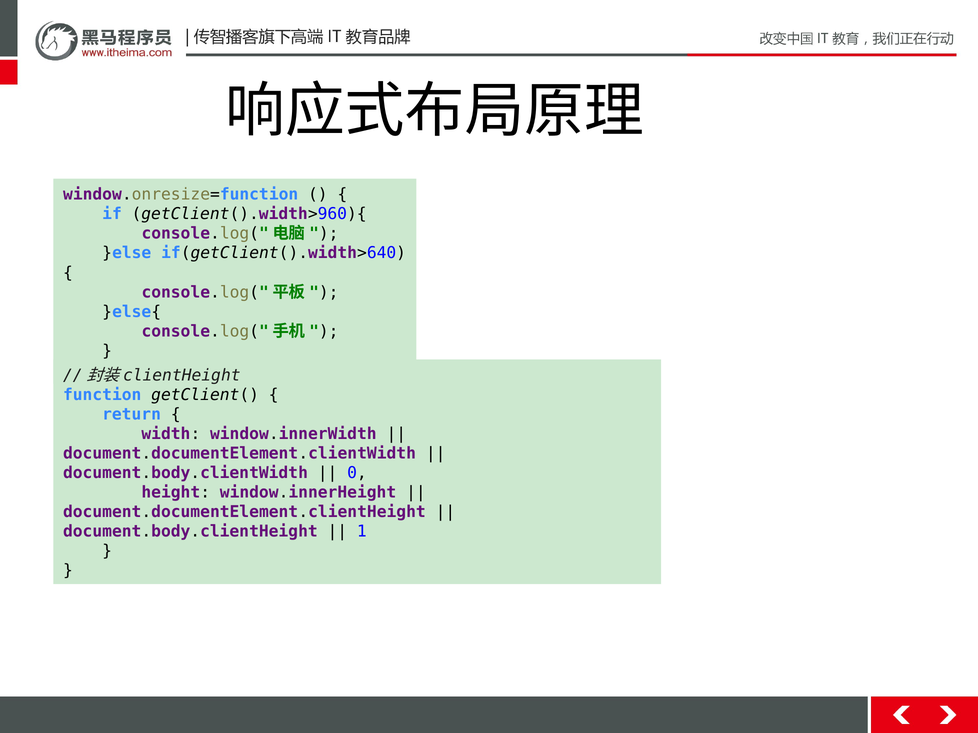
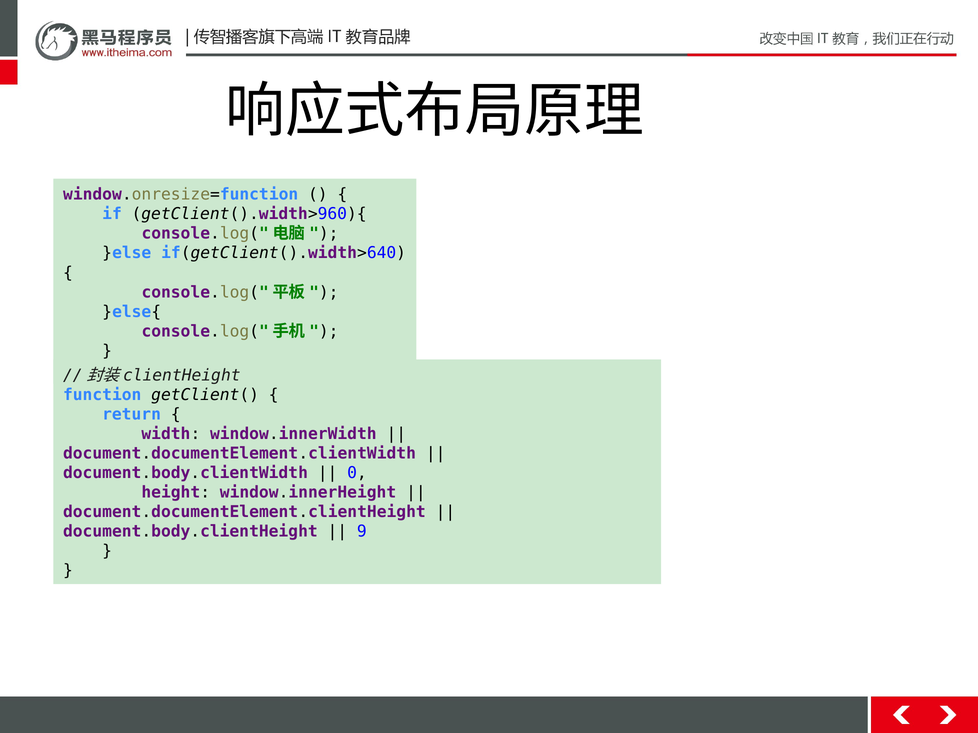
1: 1 -> 9 (362, 532)
